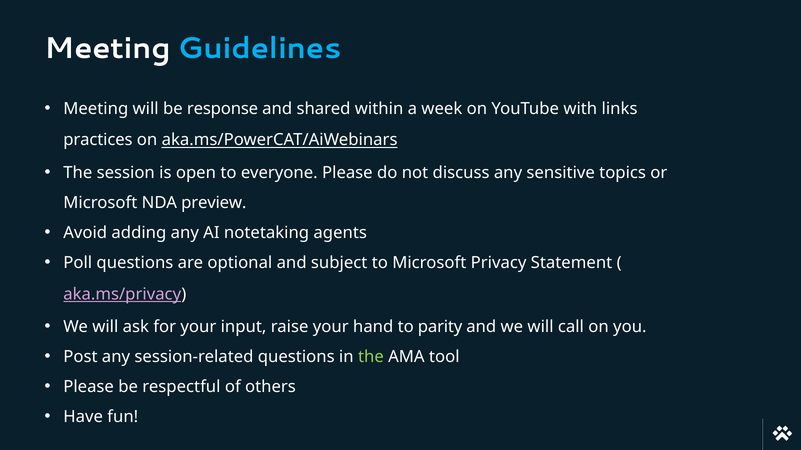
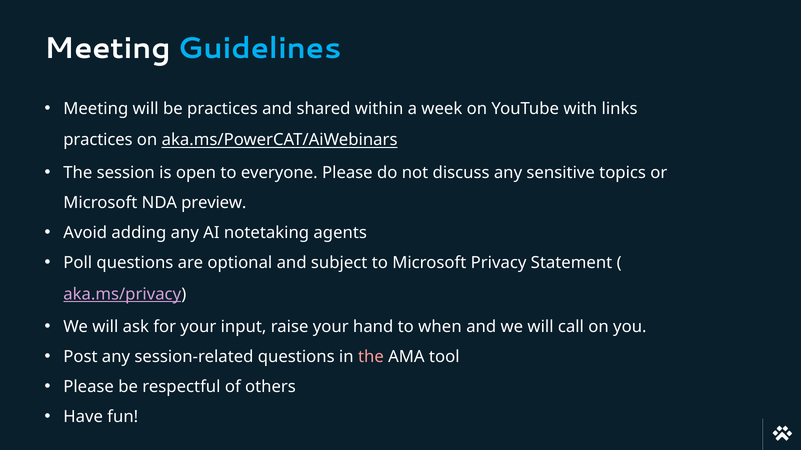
be response: response -> practices (222, 109)
parity: parity -> when (440, 327)
the colour: light green -> pink (371, 357)
